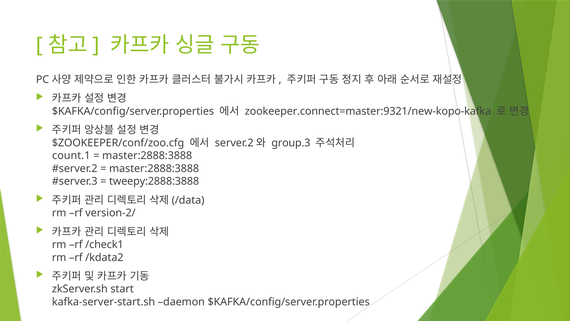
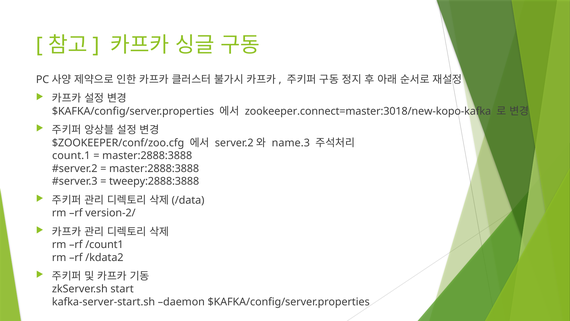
zookeeper.connect=master:9321/new-kopo-kafka: zookeeper.connect=master:9321/new-kopo-kafka -> zookeeper.connect=master:3018/new-kopo-kafka (368, 111)
group.3: group.3 -> name.3 (291, 143)
/check1: /check1 -> /count1 (104, 244)
